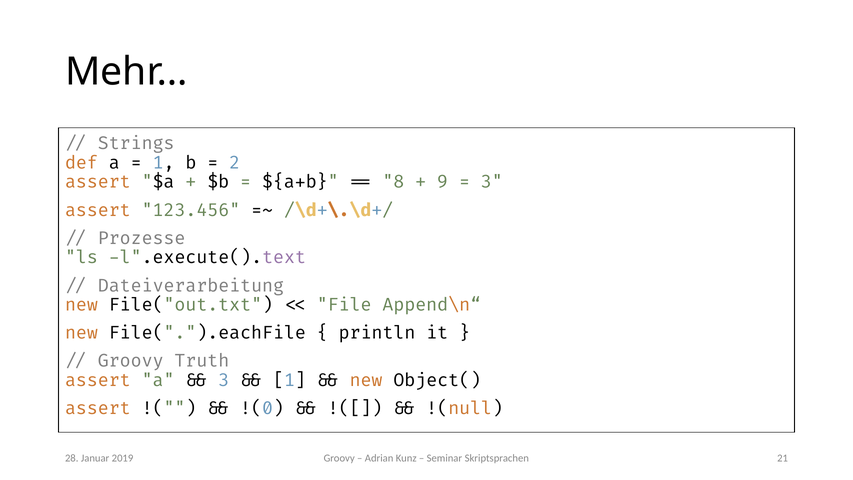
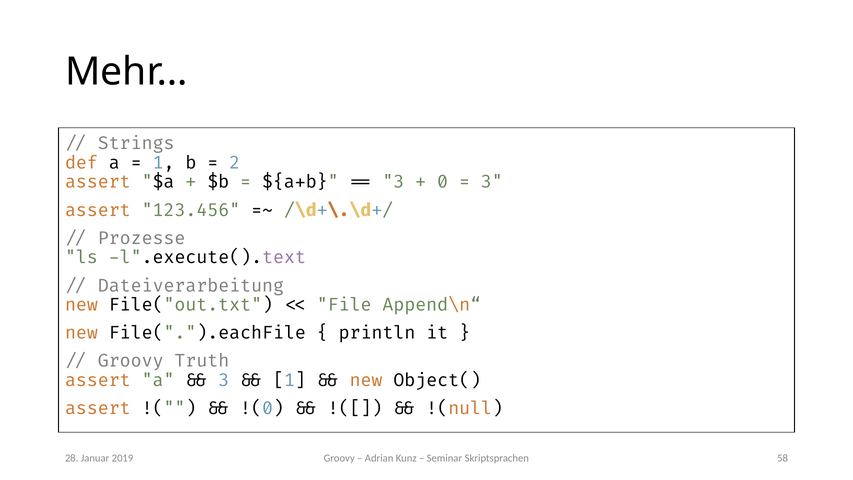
8: 8 -> 3 (393, 182)
9: 9 -> 0 (443, 182)
21: 21 -> 58 (783, 458)
